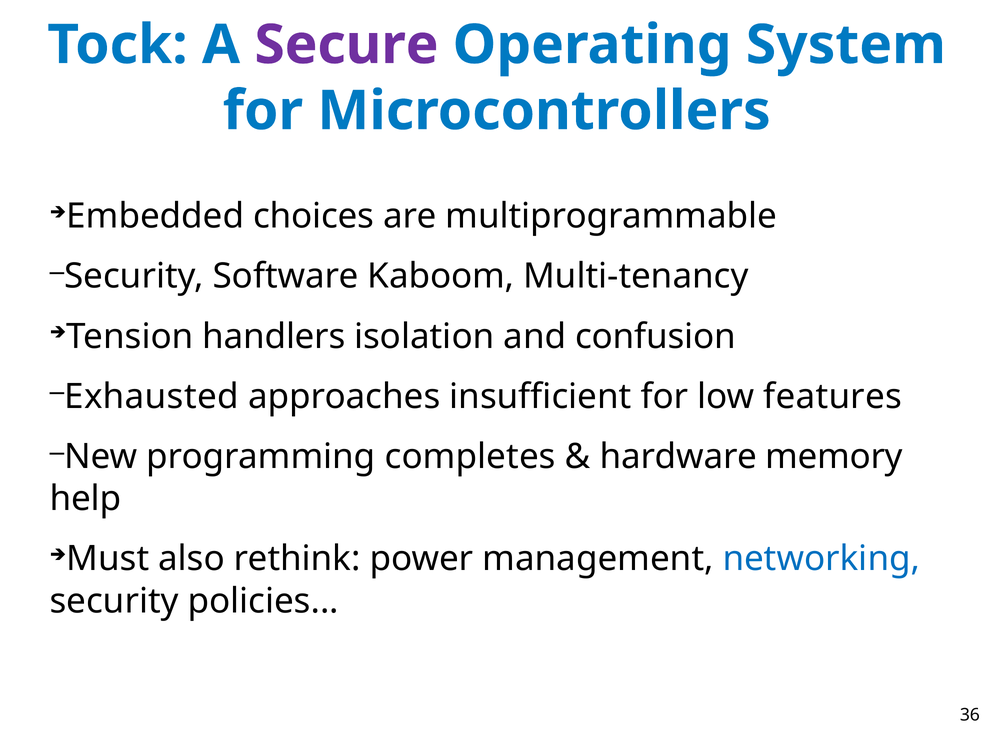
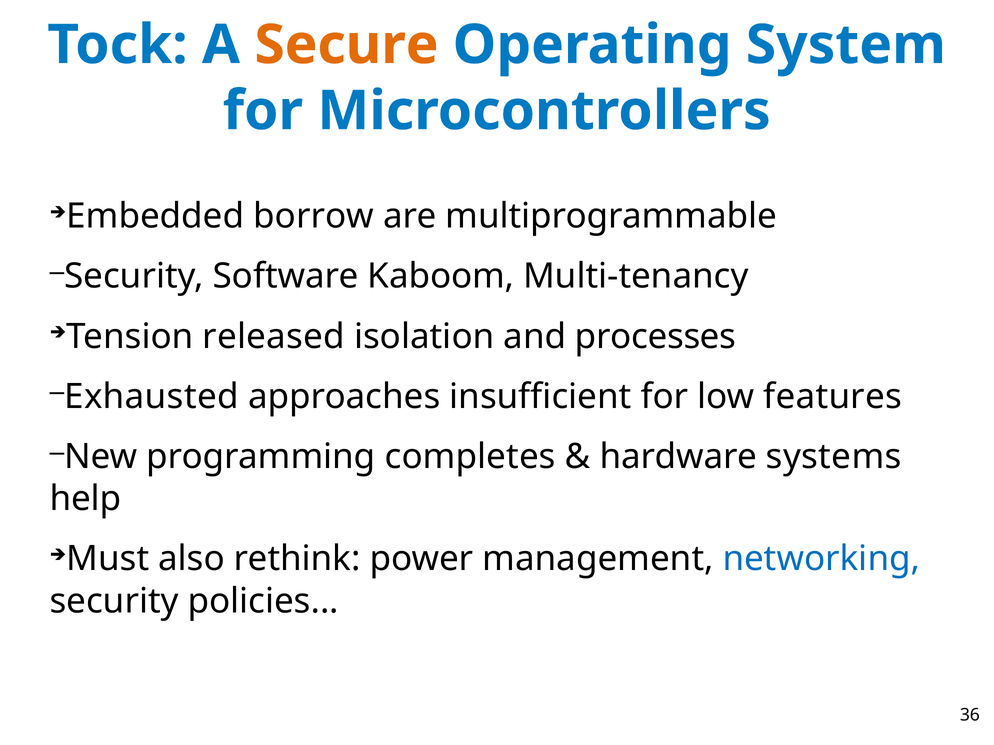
Secure colour: purple -> orange (347, 45)
choices: choices -> borrow (314, 216)
handlers: handlers -> released (274, 337)
confusion: confusion -> processes (656, 337)
memory: memory -> systems (834, 457)
